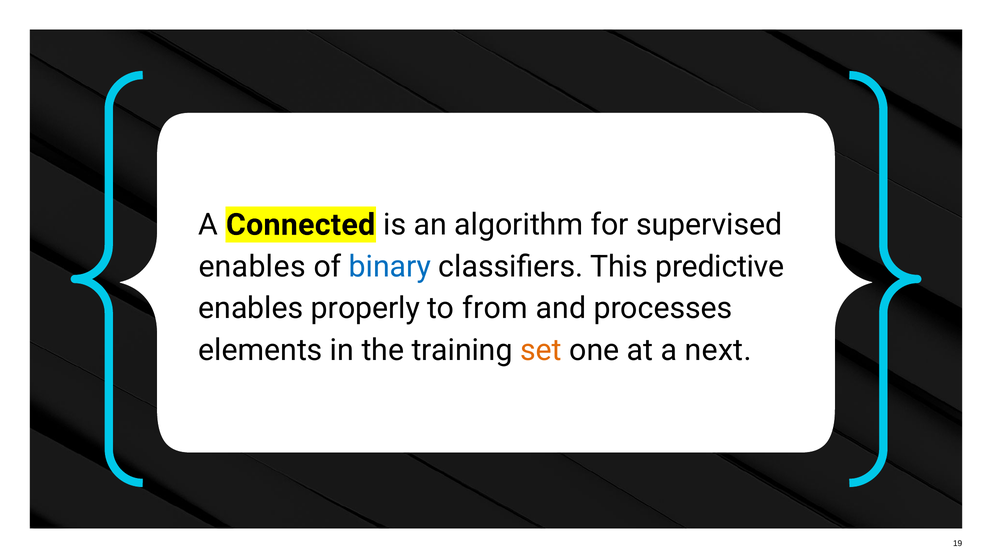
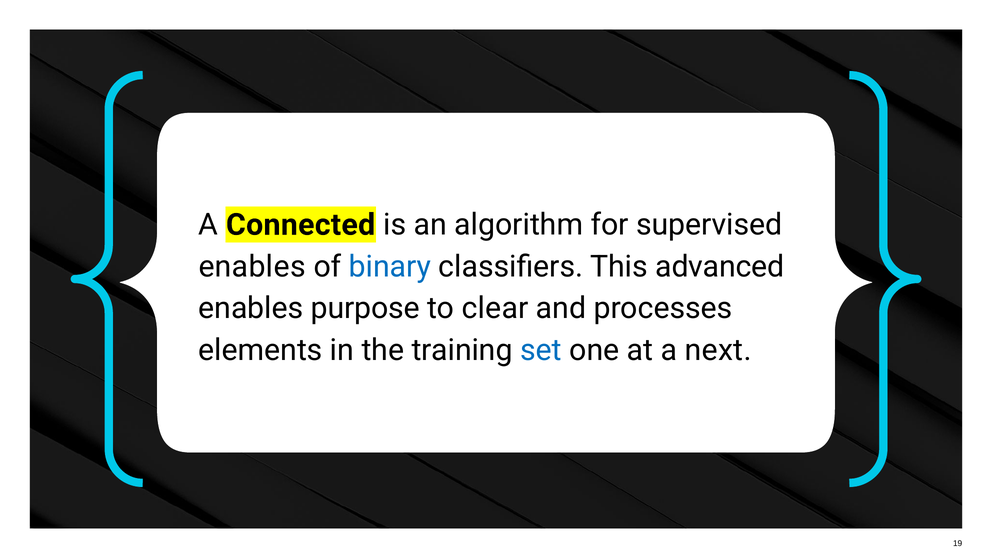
predictive: predictive -> advanced (720, 267)
properly: properly -> purpose (365, 308)
from: from -> clear (495, 308)
set colour: orange -> blue (541, 350)
